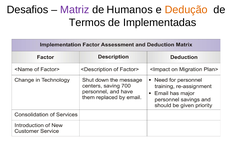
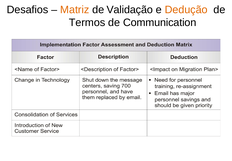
Matriz colour: purple -> orange (75, 10)
Humanos: Humanos -> Validação (130, 10)
Implementadas: Implementadas -> Communication (160, 23)
